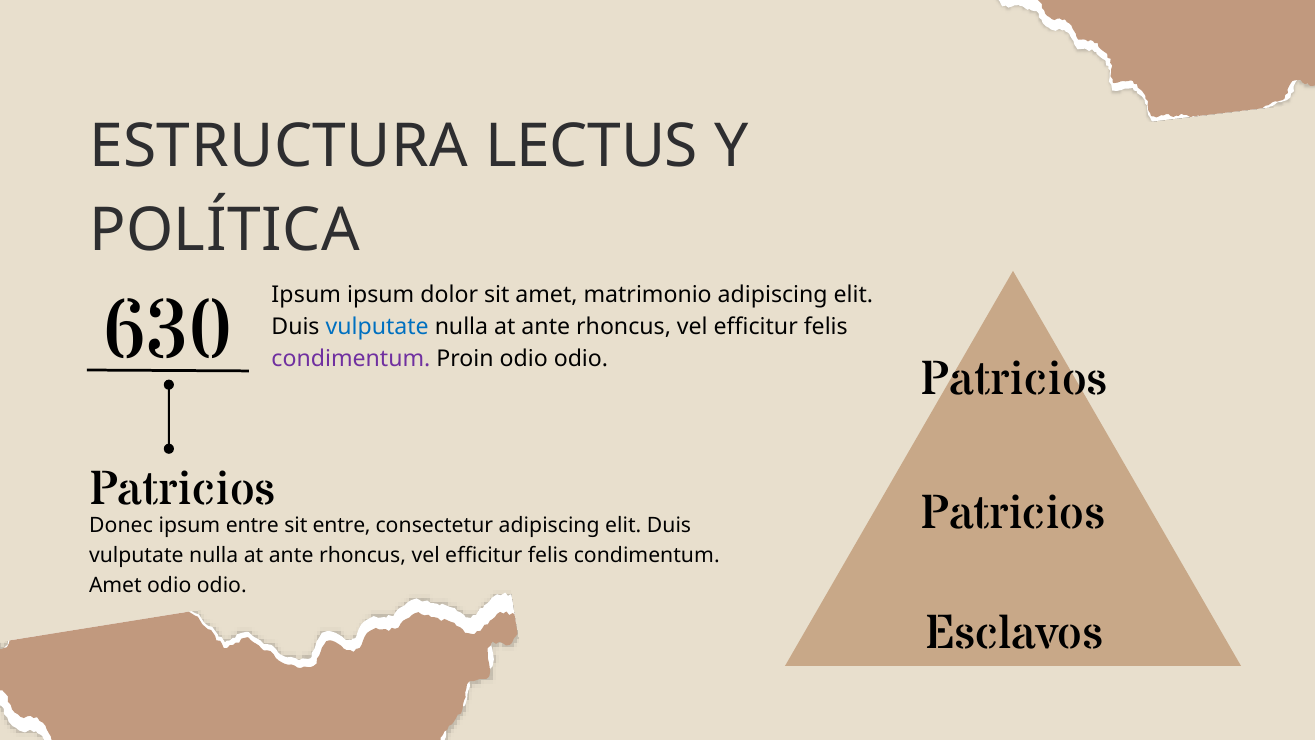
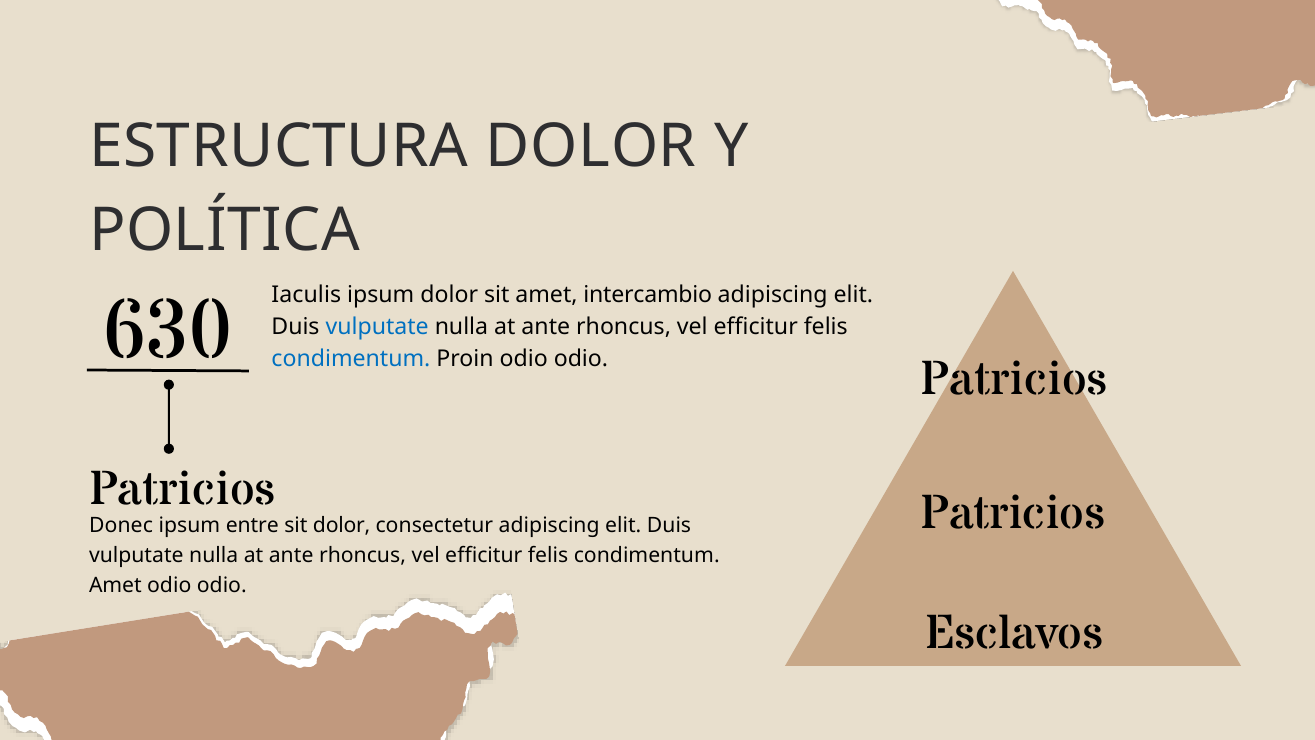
ESTRUCTURA LECTUS: LECTUS -> DOLOR (591, 146)
Ipsum: Ipsum -> Iaculis (306, 294)
matrimonio: matrimonio -> intercambio (648, 294)
condimentum colour: purple -> blue (351, 359)
sit entre: entre -> dolor (342, 526)
